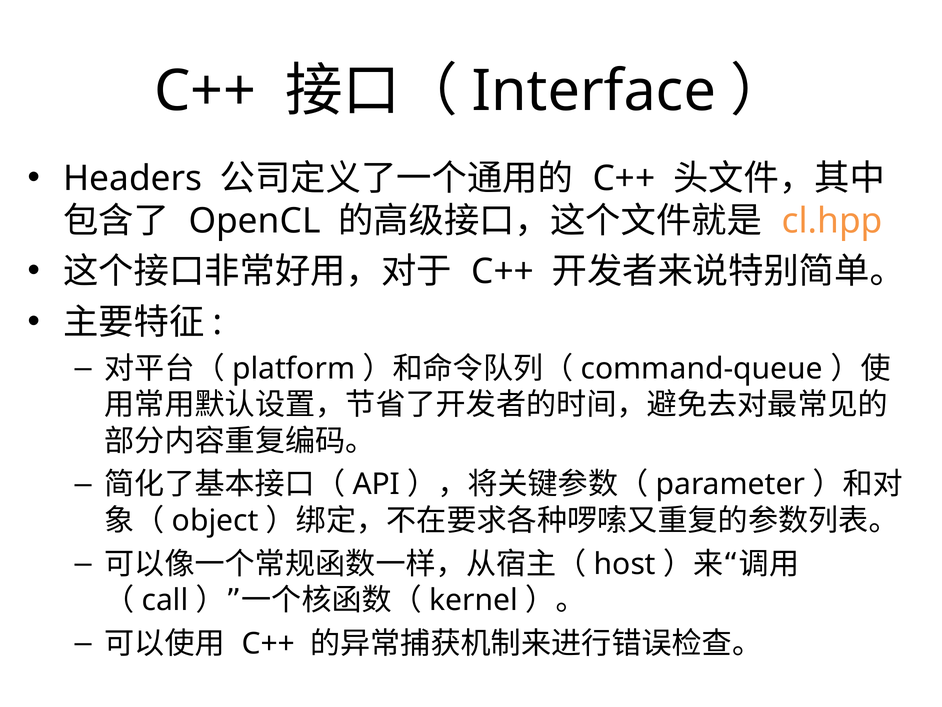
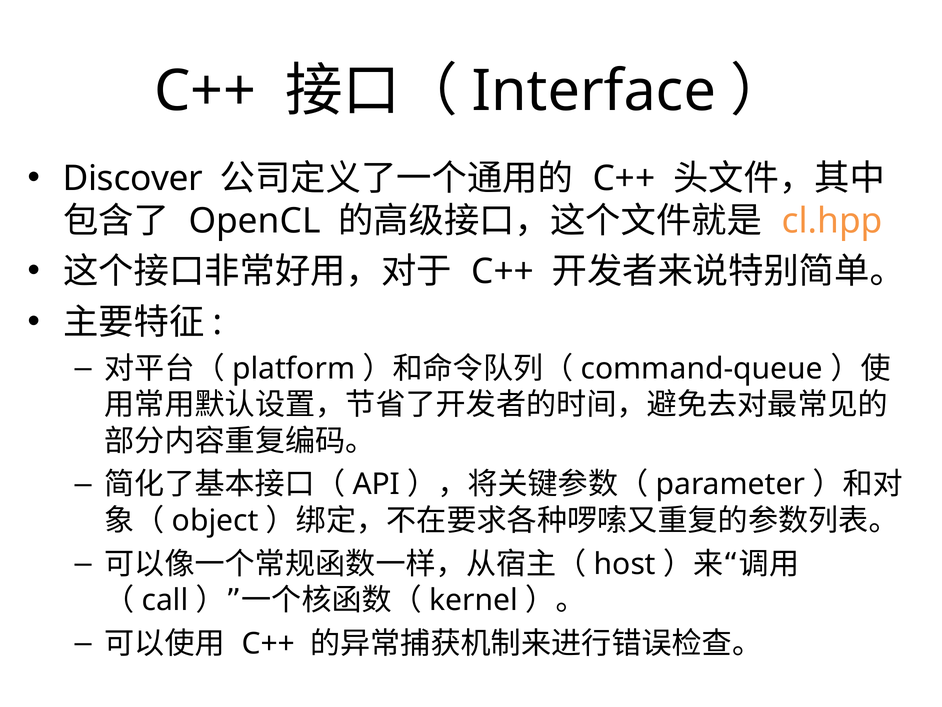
Headers: Headers -> Discover (133, 178)
